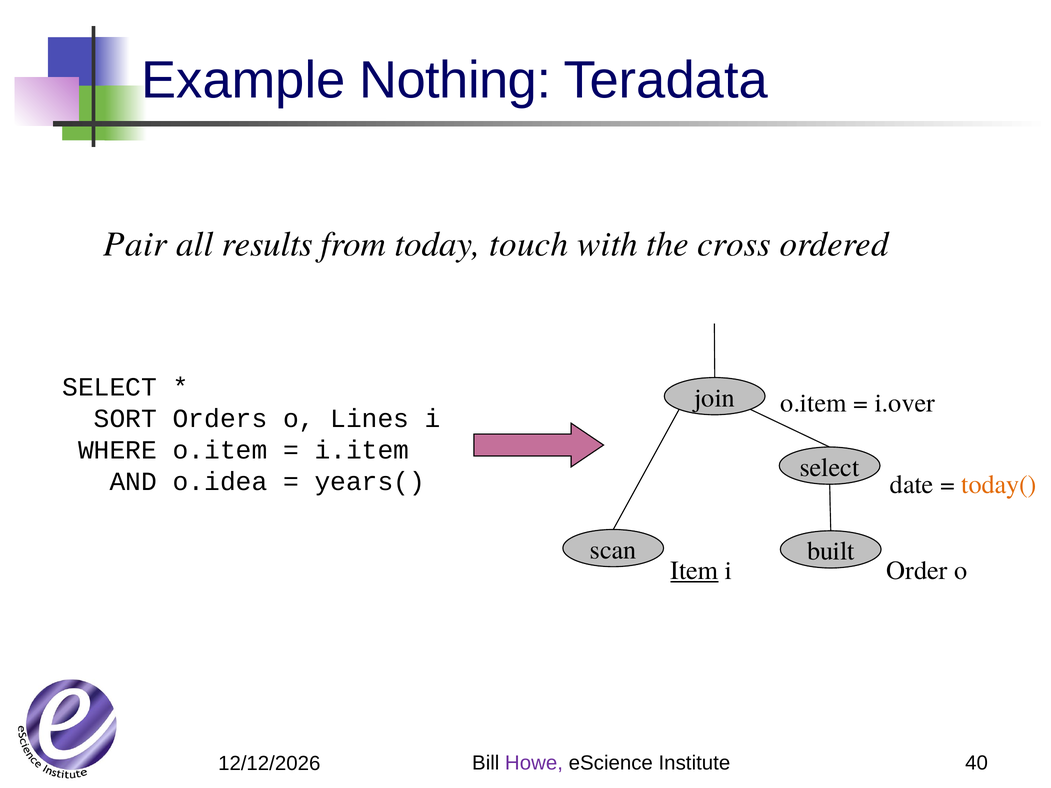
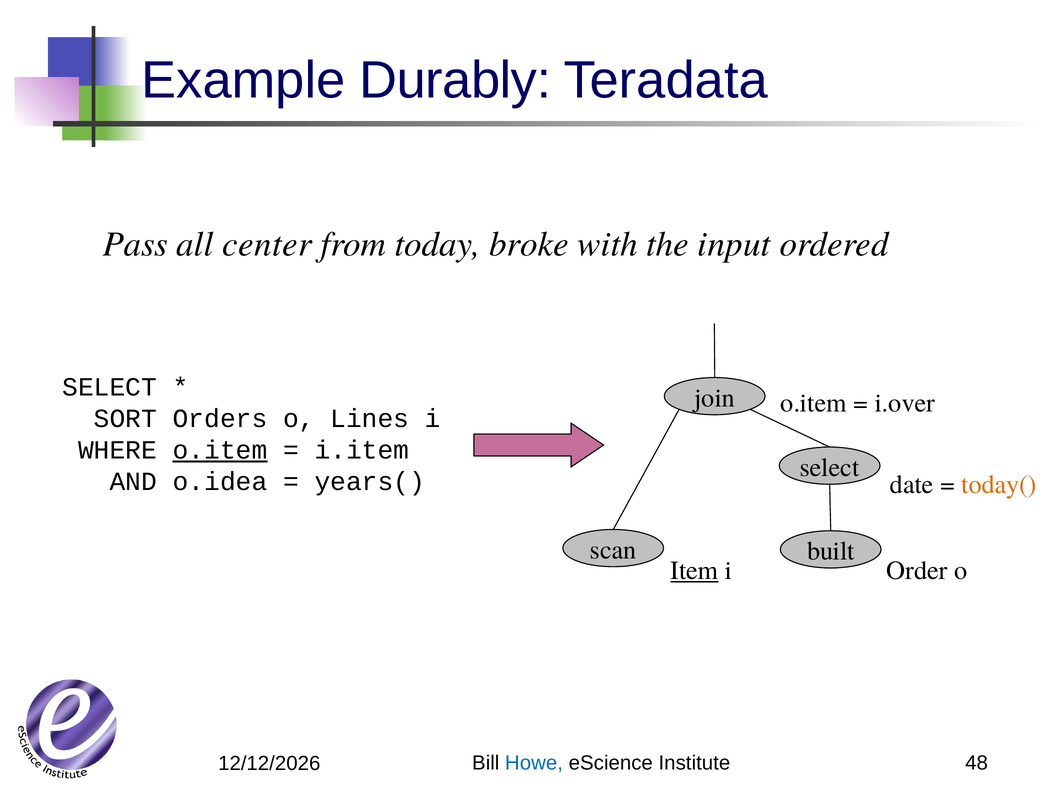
Nothing: Nothing -> Durably (455, 81)
Pair: Pair -> Pass (135, 244)
results: results -> center (267, 244)
touch: touch -> broke (529, 244)
cross: cross -> input (734, 244)
o.item underline: none -> present (220, 450)
Howe colour: purple -> blue (534, 763)
40: 40 -> 48 (977, 763)
